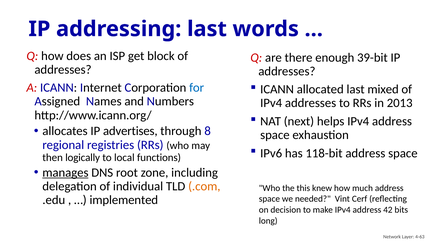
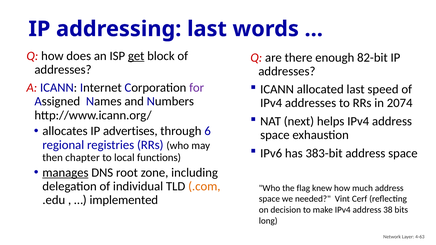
get underline: none -> present (136, 56)
39-bit: 39-bit -> 82-bit (372, 58)
for colour: blue -> purple (197, 88)
mixed: mixed -> speed (383, 90)
2013: 2013 -> 2074 (400, 103)
8: 8 -> 6 (208, 131)
118-bit: 118-bit -> 383-bit (324, 153)
logically: logically -> chapter (83, 158)
this: this -> flag (303, 188)
42: 42 -> 38 (388, 210)
